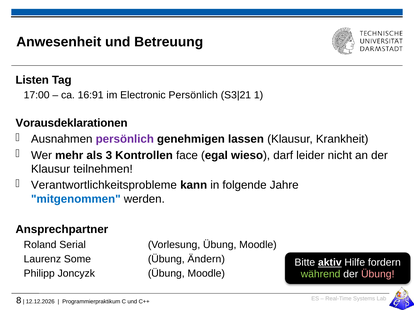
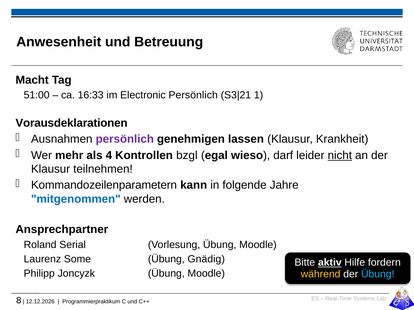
Listen: Listen -> Macht (32, 80)
17:00: 17:00 -> 51:00 (37, 95)
16:91: 16:91 -> 16:33 (91, 95)
3: 3 -> 4 (109, 156)
face: face -> bzgl (187, 156)
nicht underline: none -> present (340, 156)
Verantwortlichkeitsprobleme: Verantwortlichkeitsprobleme -> Kommandozeilenparametern (104, 185)
Ändern: Ändern -> Gnädig (206, 259)
während colour: light green -> yellow (321, 274)
Übung colour: pink -> light blue (378, 274)
